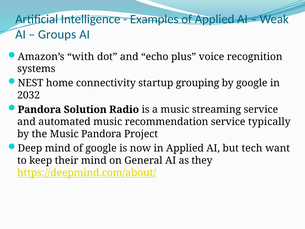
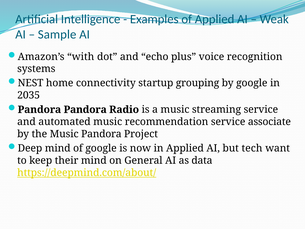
Groups: Groups -> Sample (57, 34)
2032: 2032 -> 2035 (29, 95)
Pandora Solution: Solution -> Pandora (85, 109)
typically: typically -> associate (269, 122)
they: they -> data (202, 160)
